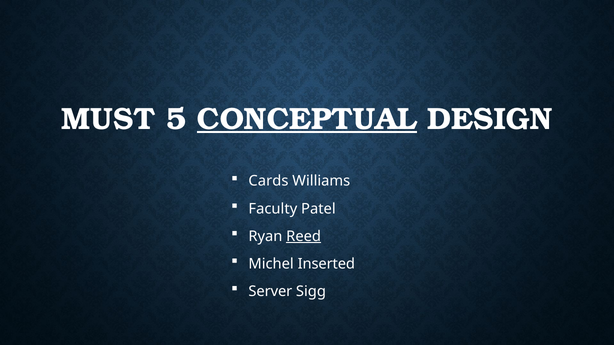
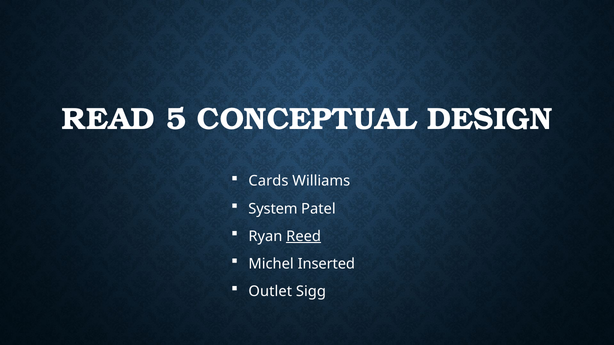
MUST: MUST -> READ (108, 119)
CONCEPTUAL underline: present -> none (307, 119)
Faculty: Faculty -> System (273, 209)
Server: Server -> Outlet (270, 292)
